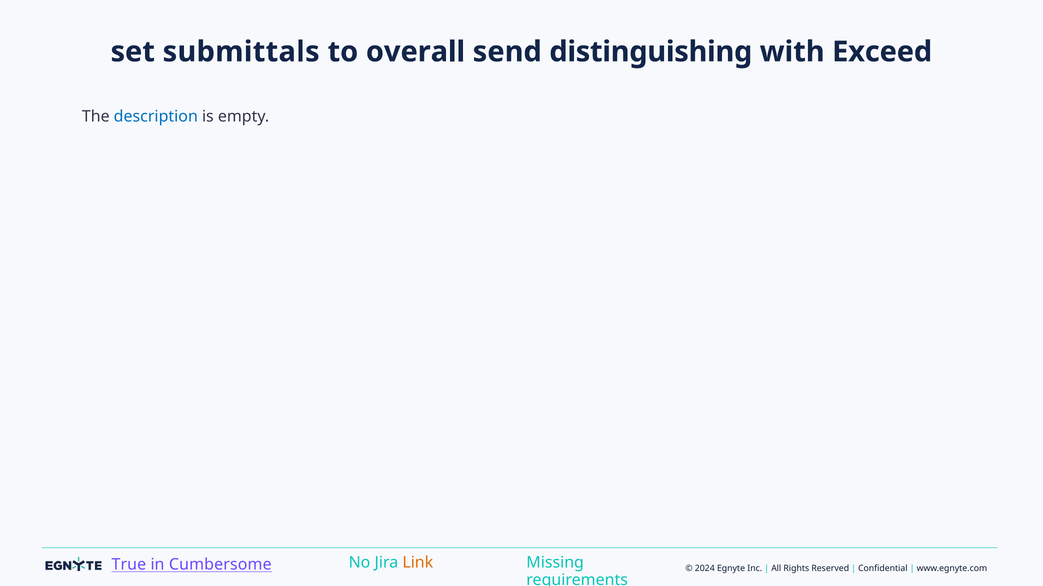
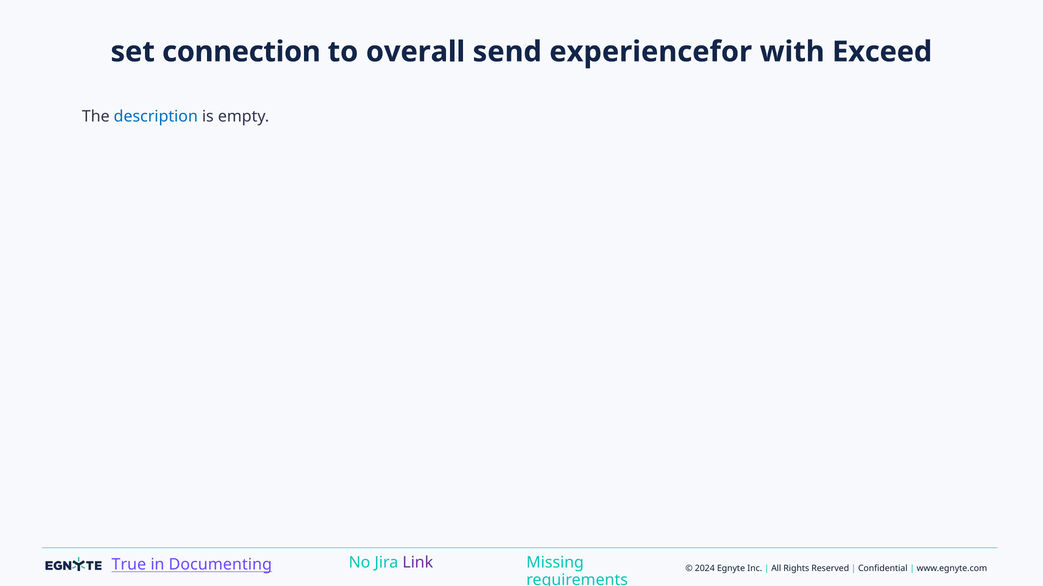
submittals: submittals -> connection (241, 52)
distinguishing: distinguishing -> experiencefor (651, 52)
Cumbersome: Cumbersome -> Documenting (220, 565)
Link colour: orange -> purple (418, 563)
